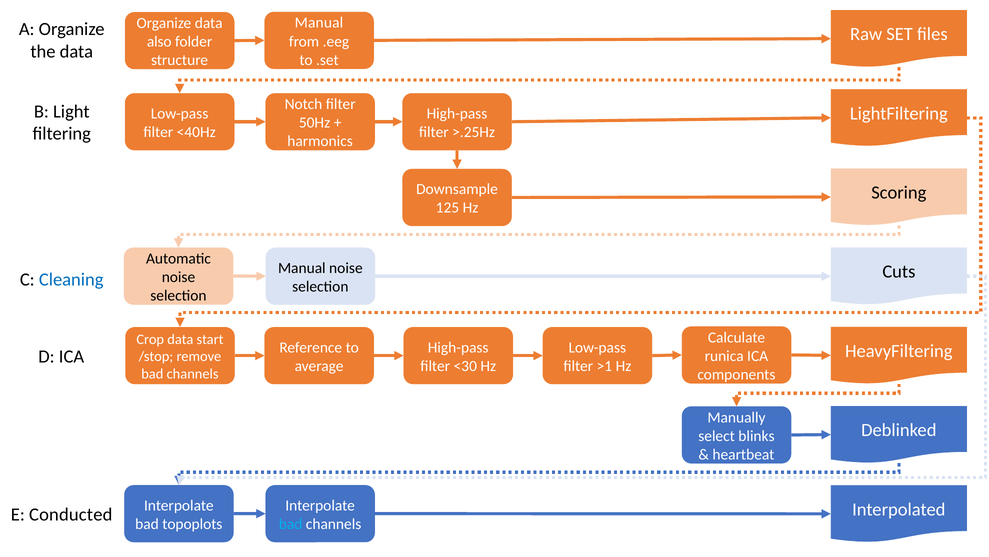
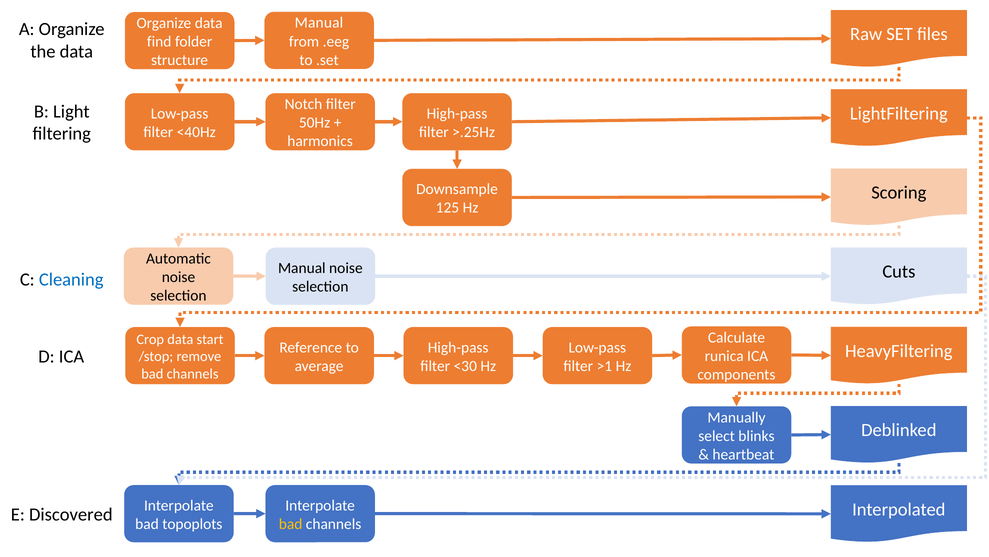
also: also -> find (159, 42)
Conducted: Conducted -> Discovered (71, 514)
bad colour: light blue -> yellow (291, 523)
